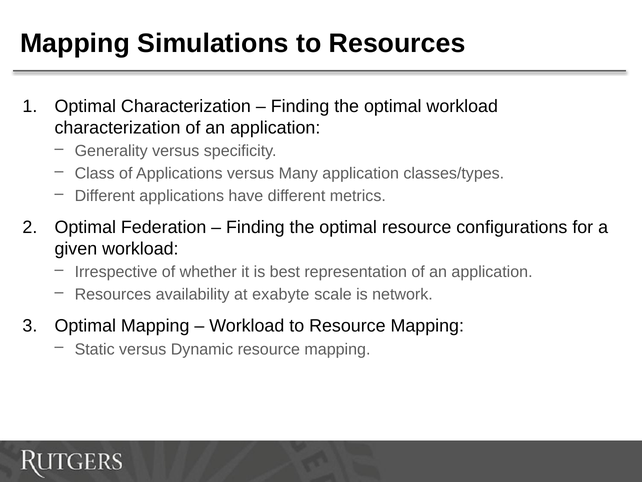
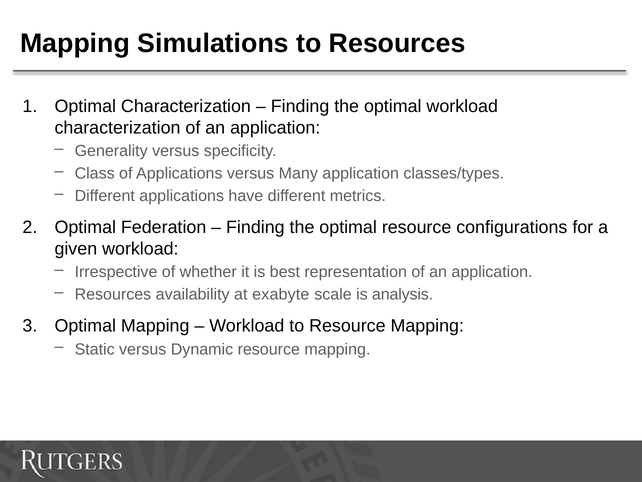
network: network -> analysis (403, 294)
